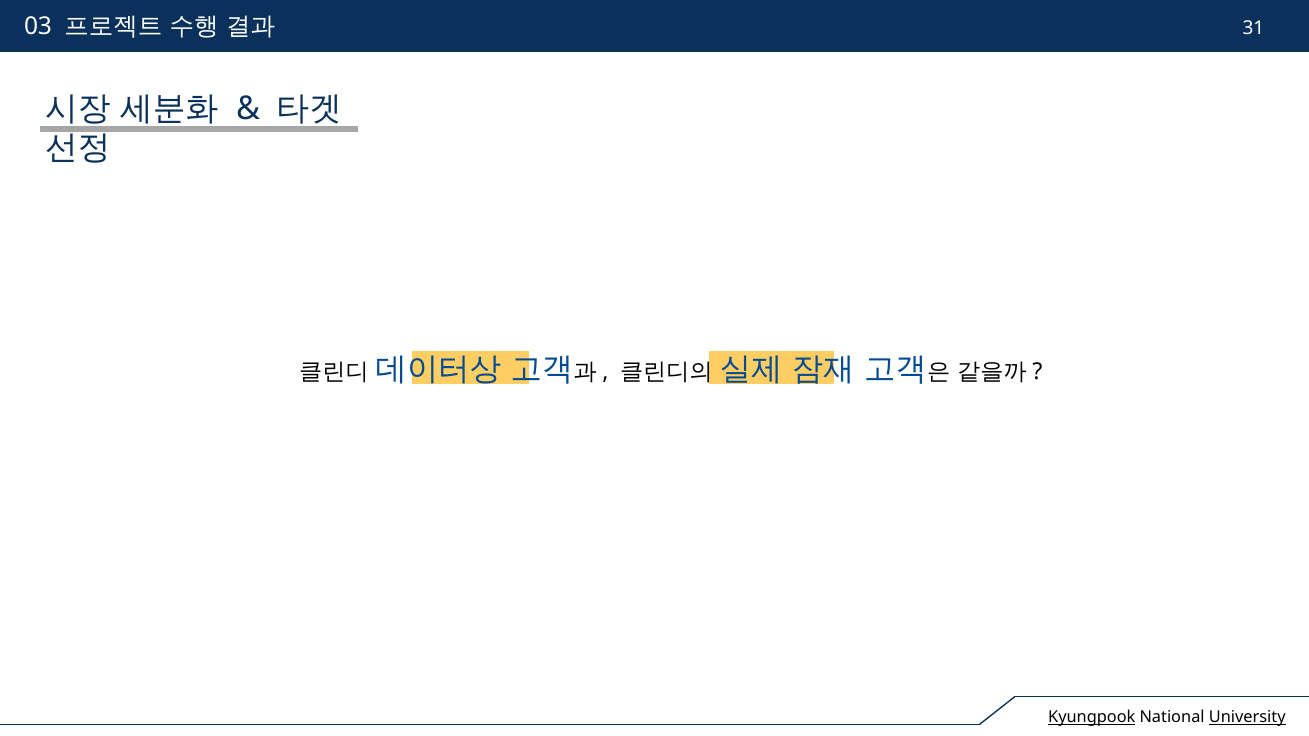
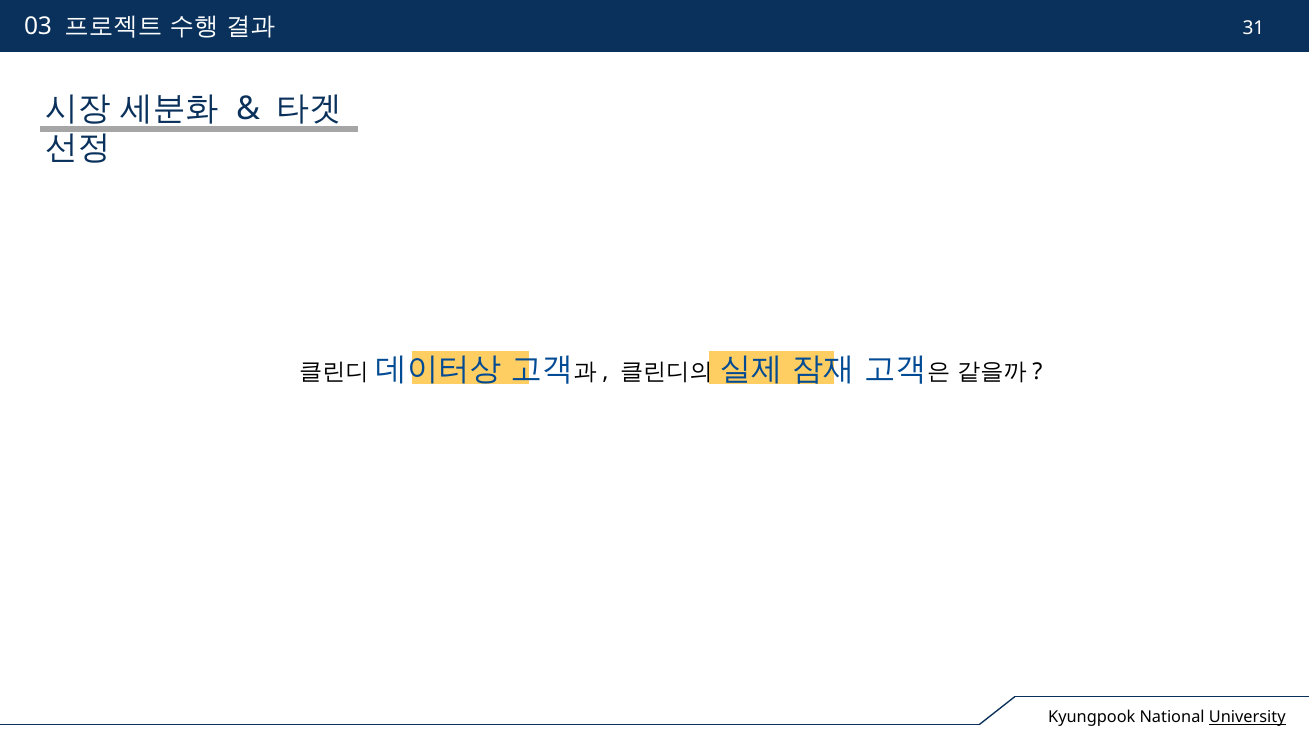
Kyungpook underline: present -> none (1092, 718)
